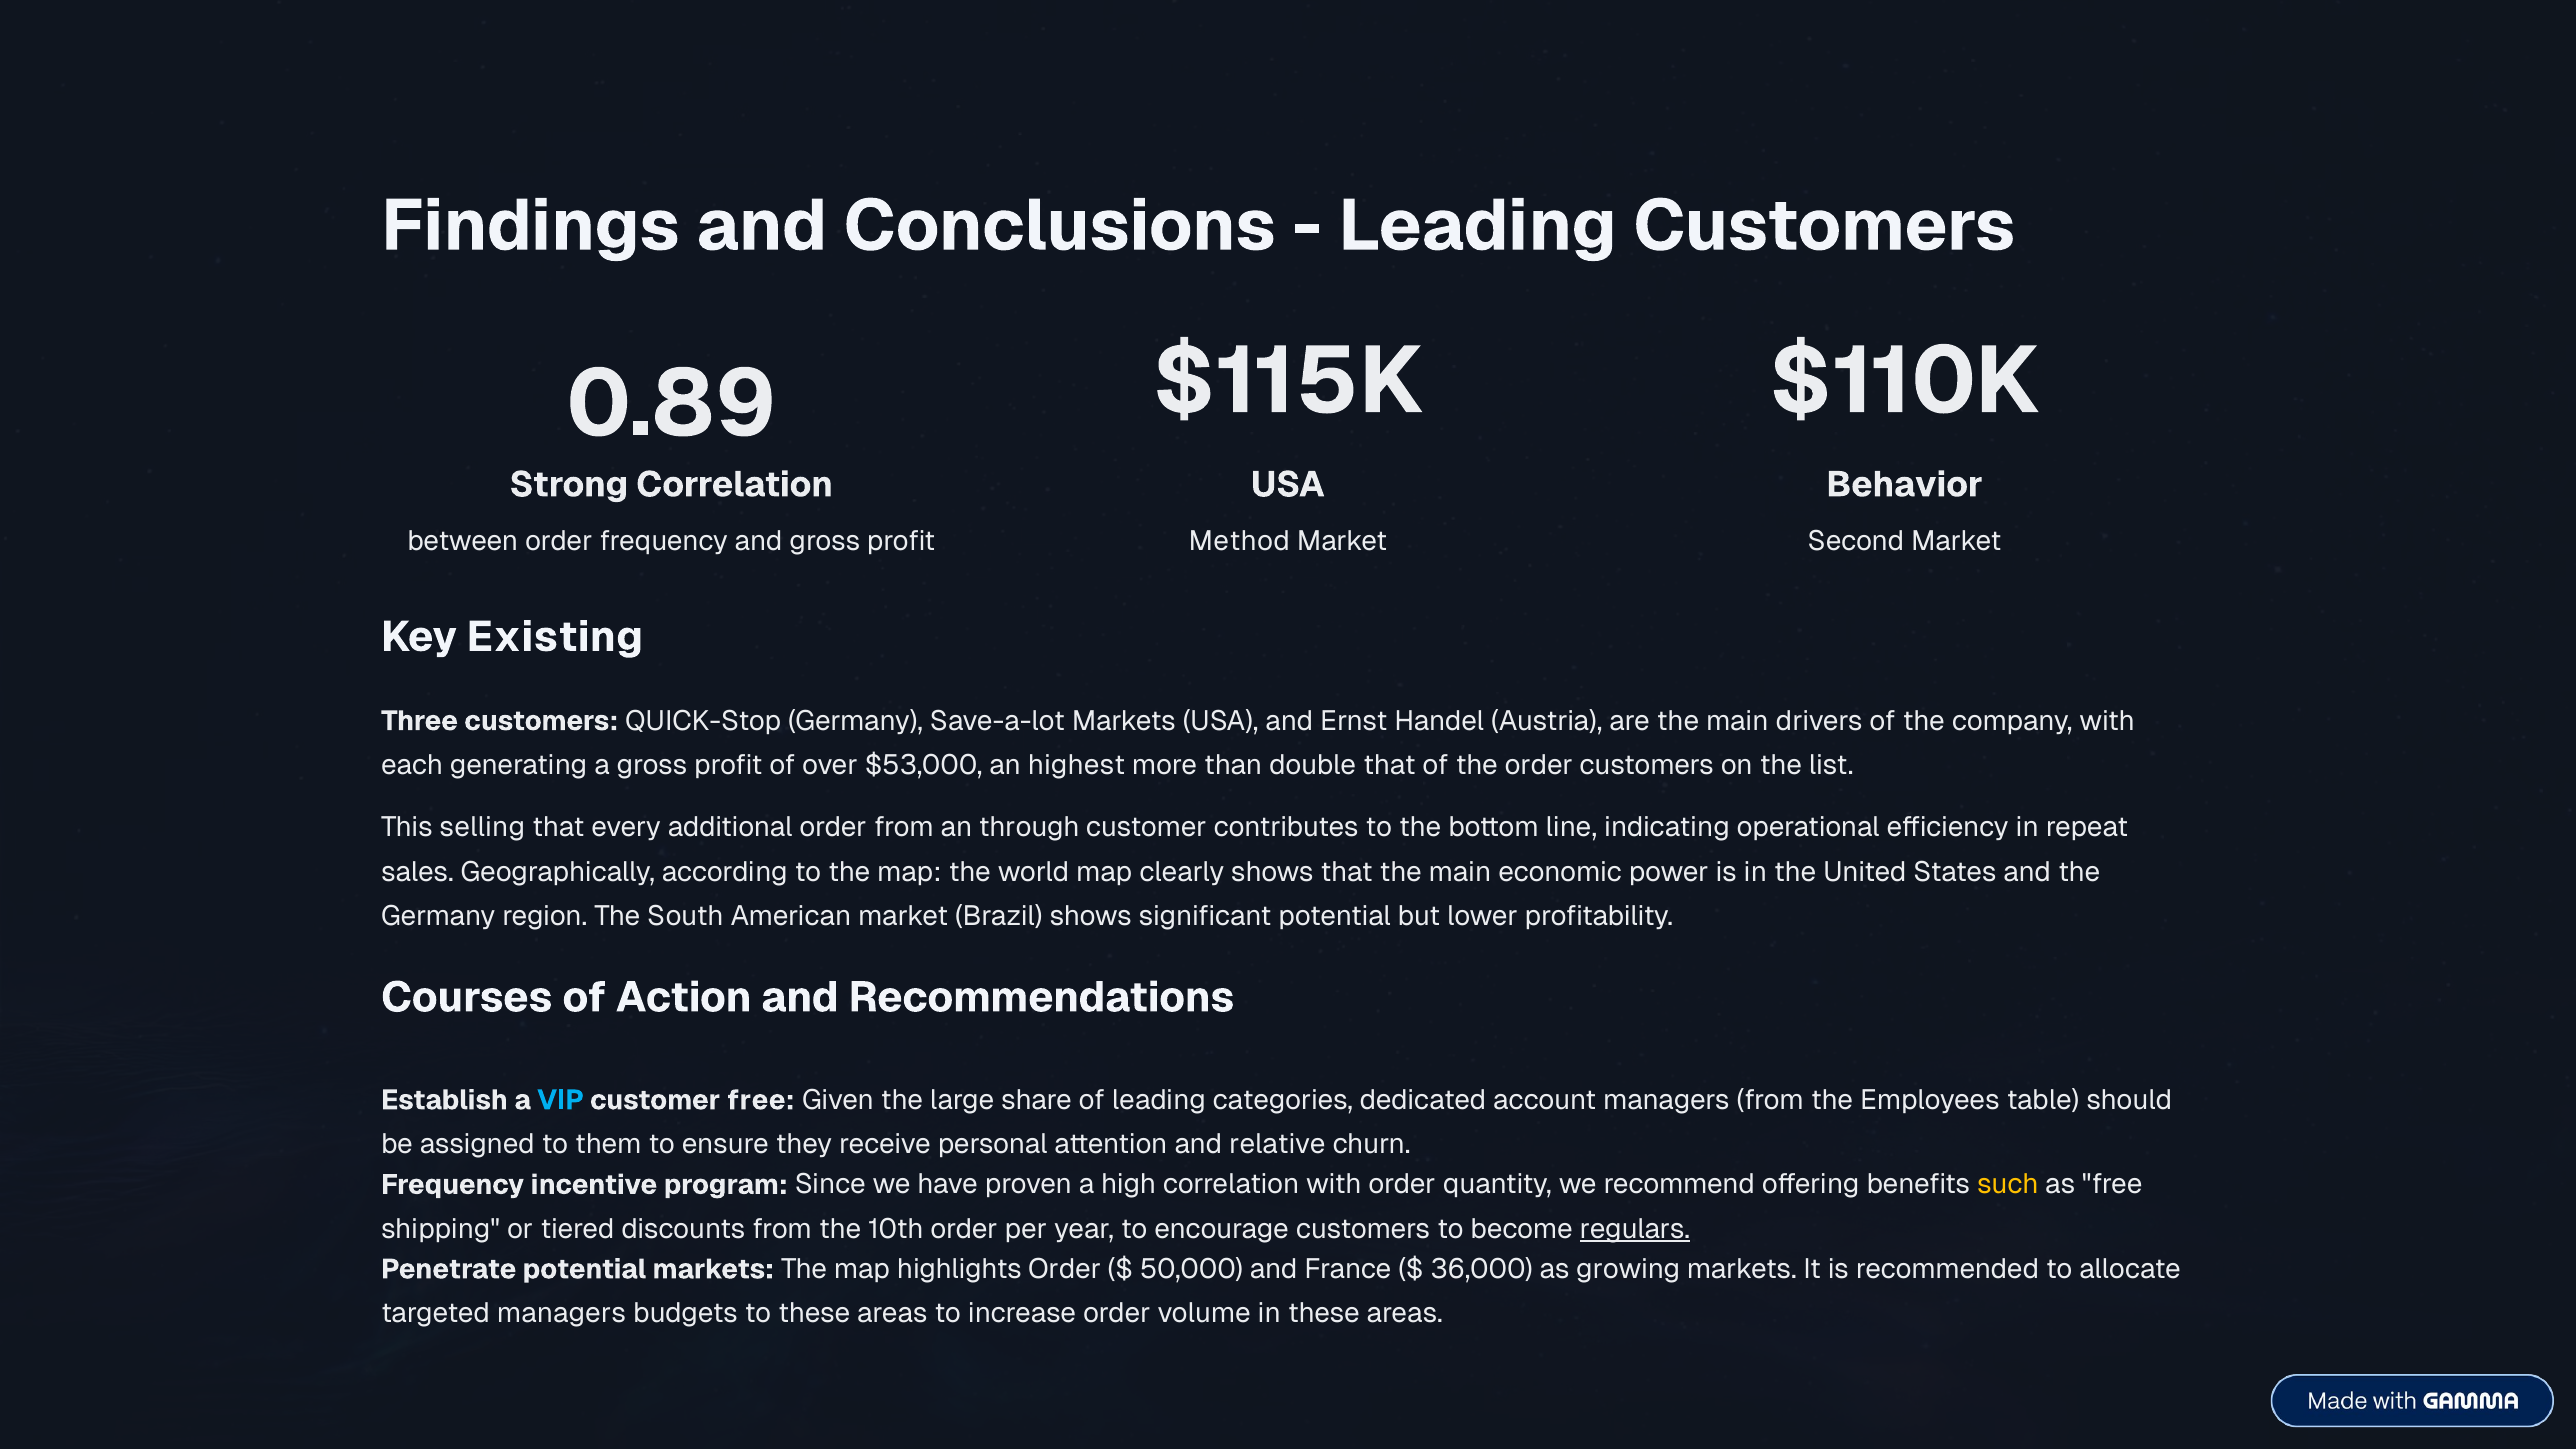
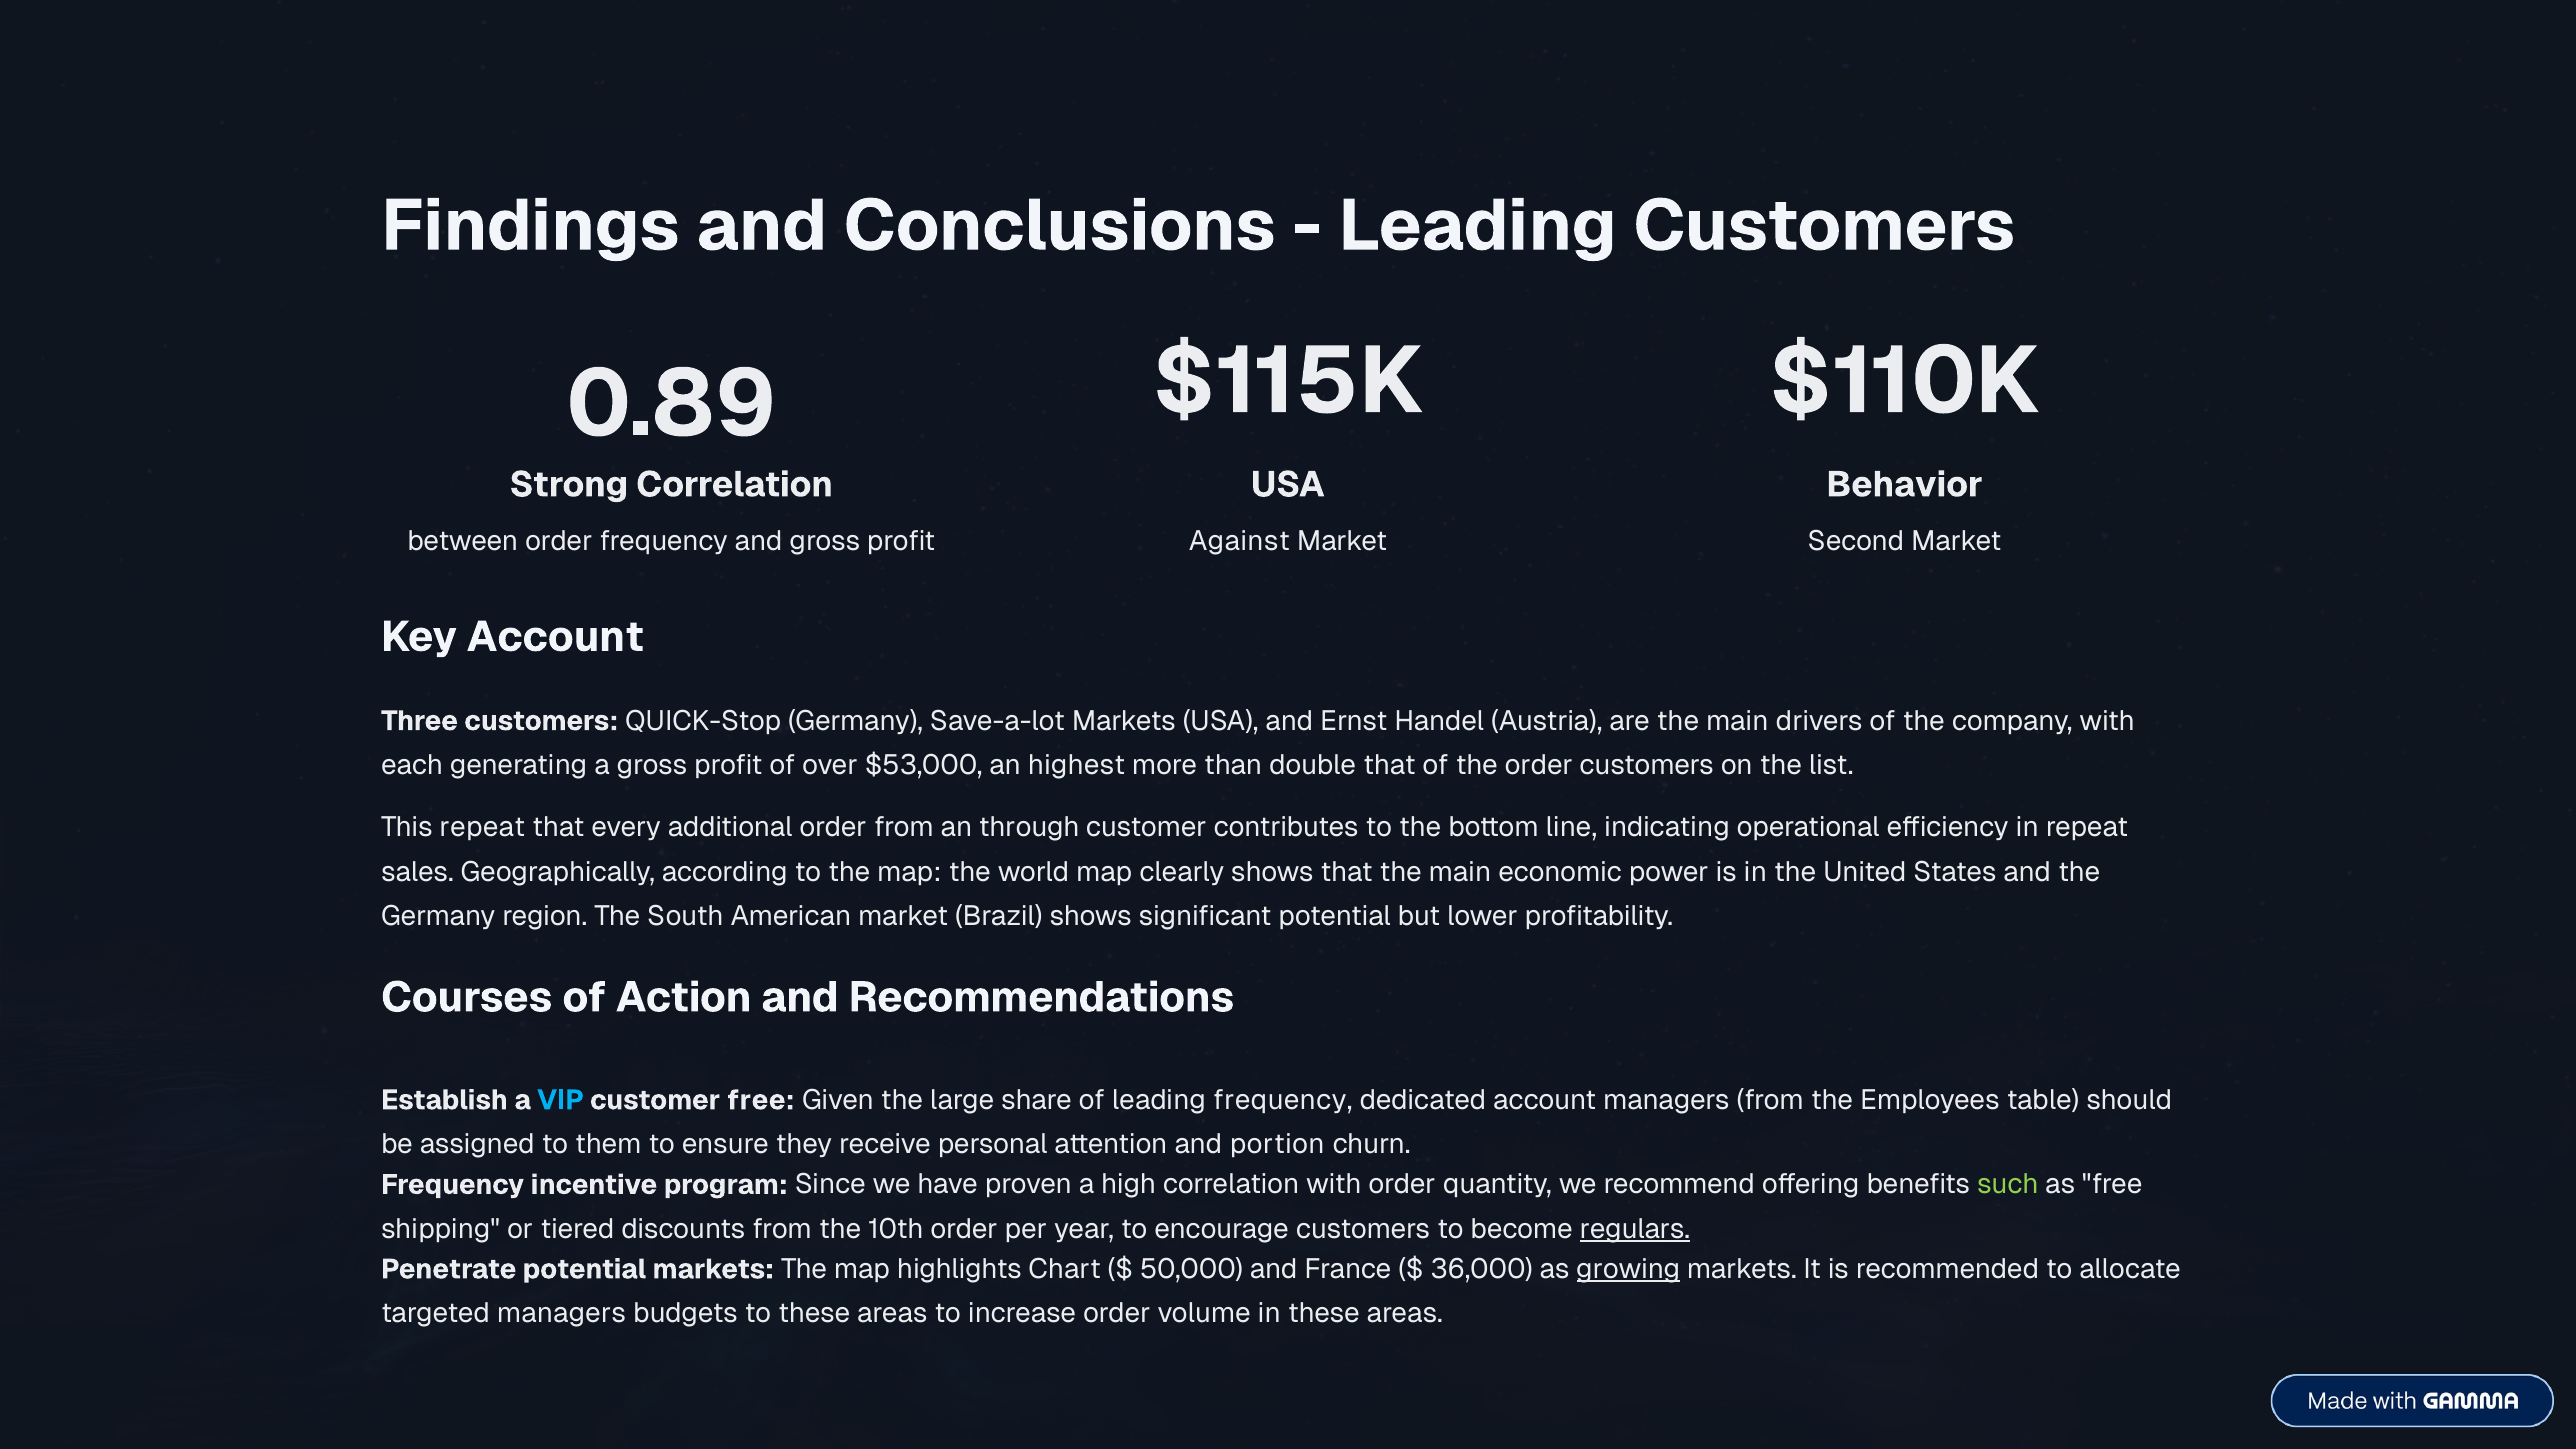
Method: Method -> Against (1239, 542)
Key Existing: Existing -> Account (555, 637)
This selling: selling -> repeat (482, 828)
leading categories: categories -> frequency (1283, 1100)
relative: relative -> portion (1277, 1144)
such colour: yellow -> light green (2008, 1185)
highlights Order: Order -> Chart (1065, 1269)
growing underline: none -> present (1628, 1269)
